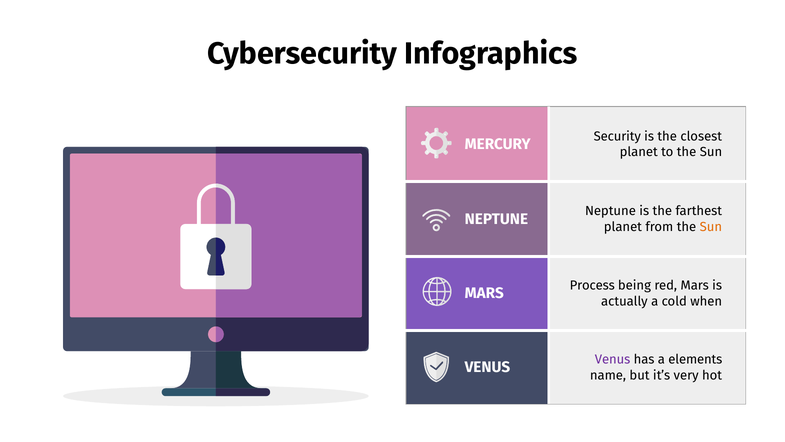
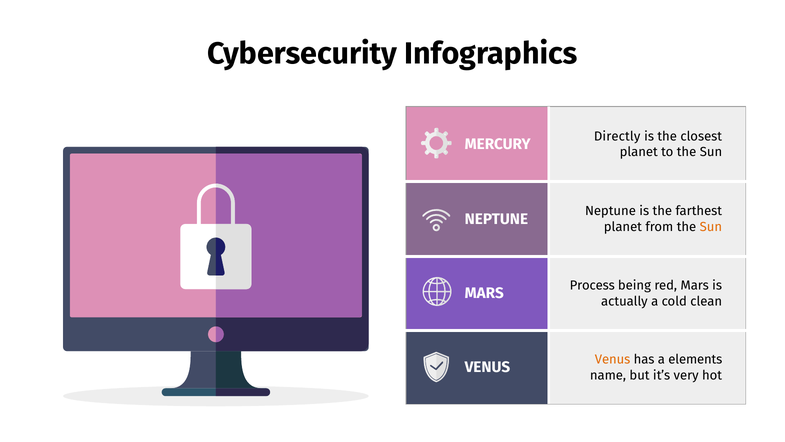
Security: Security -> Directly (617, 136)
when: when -> clean (706, 301)
Venus colour: purple -> orange (613, 359)
